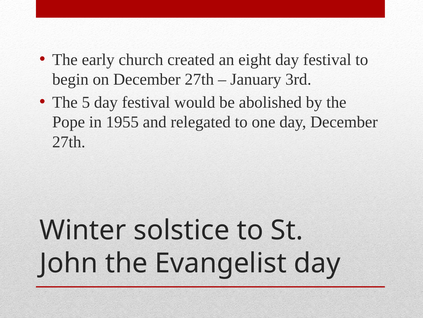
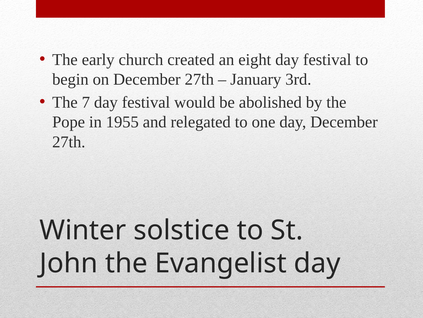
5: 5 -> 7 (86, 102)
